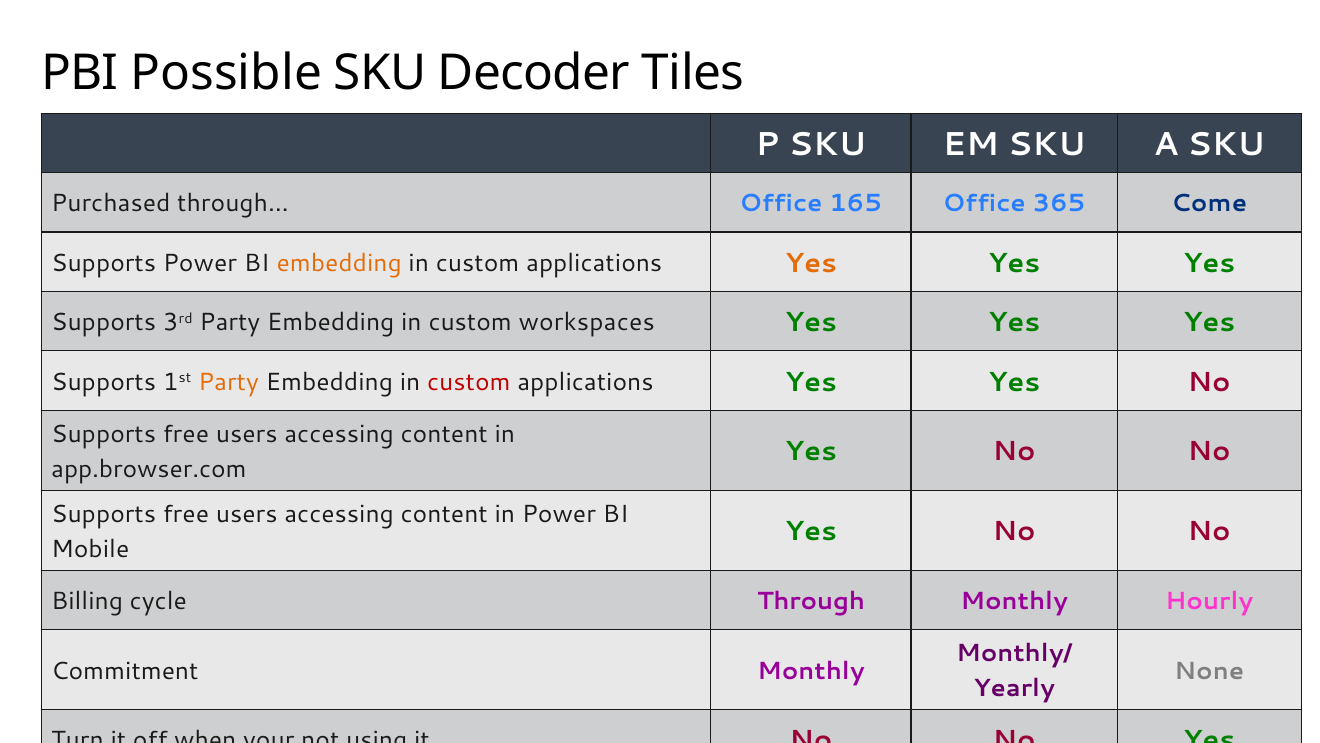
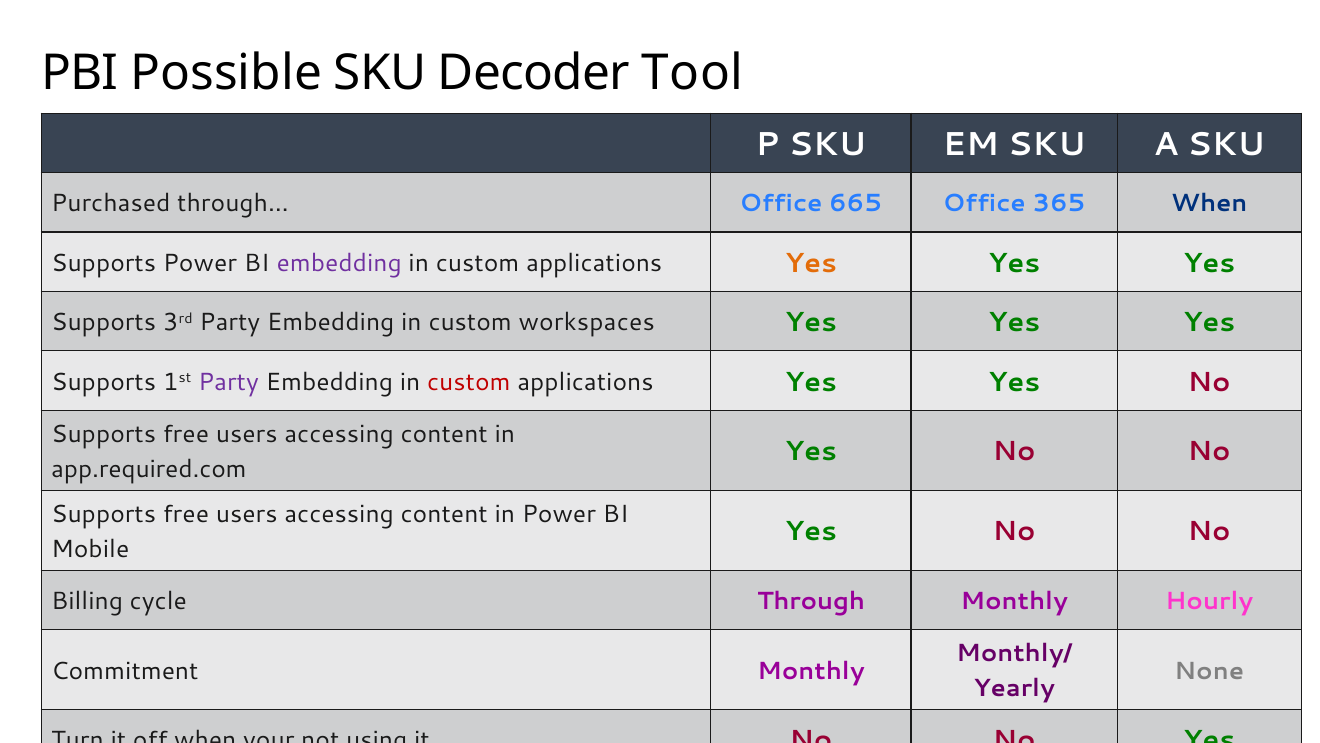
Tiles: Tiles -> Tool (693, 73)
165: 165 -> 665 (856, 204)
365 Come: Come -> When (1209, 204)
embedding colour: orange -> purple (339, 263)
Party colour: orange -> purple (228, 382)
app.browser.com: app.browser.com -> app.required.com (149, 469)
